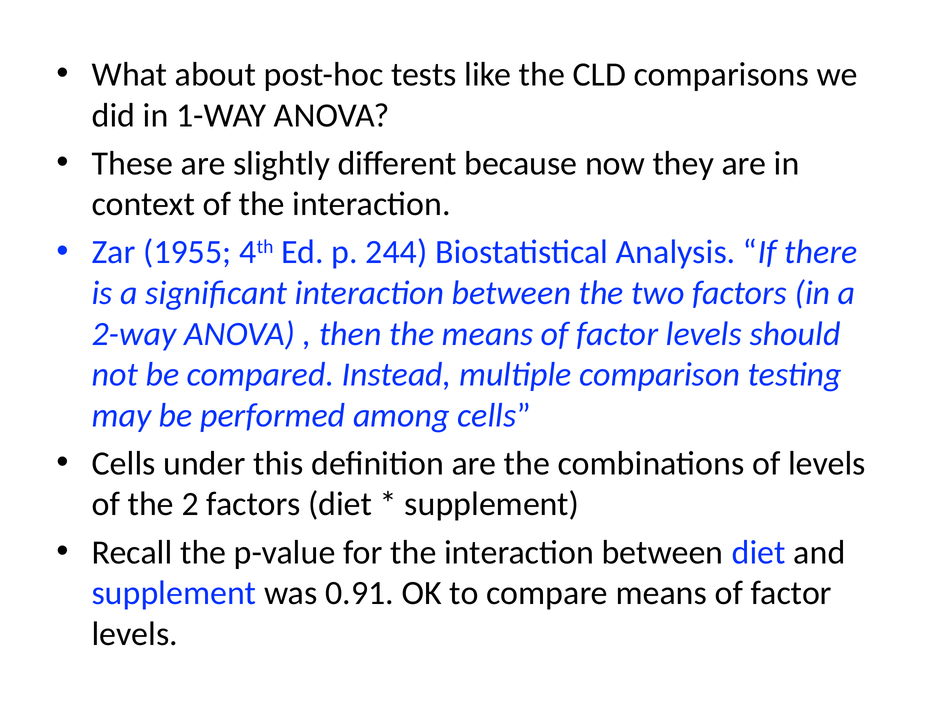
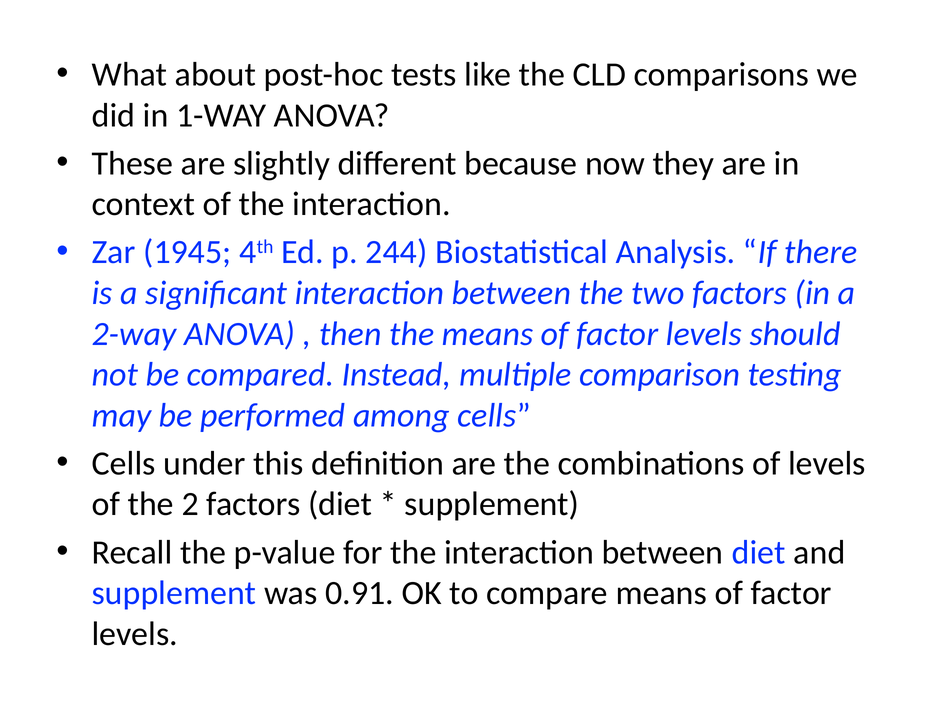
1955: 1955 -> 1945 (187, 252)
